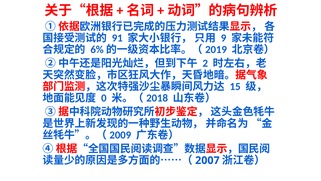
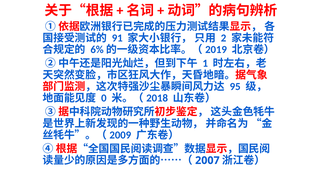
9: 9 -> 2 (224, 38)
2: 2 -> 1 (205, 63)
15: 15 -> 95 (235, 86)
